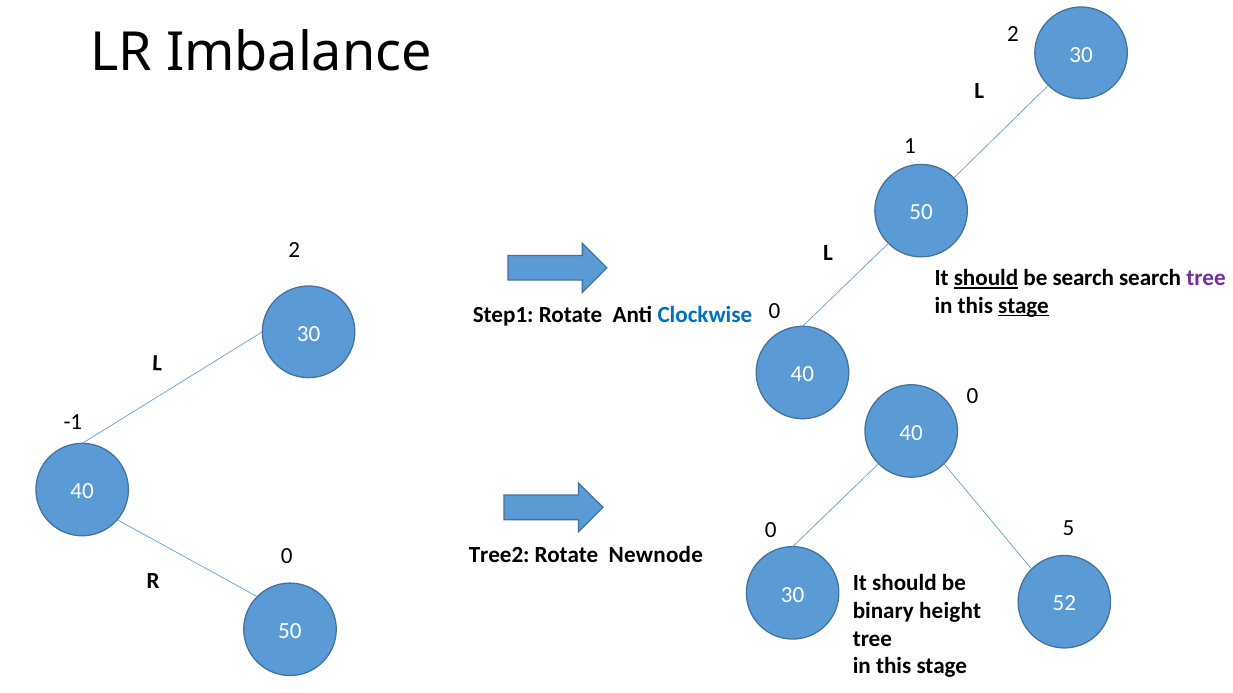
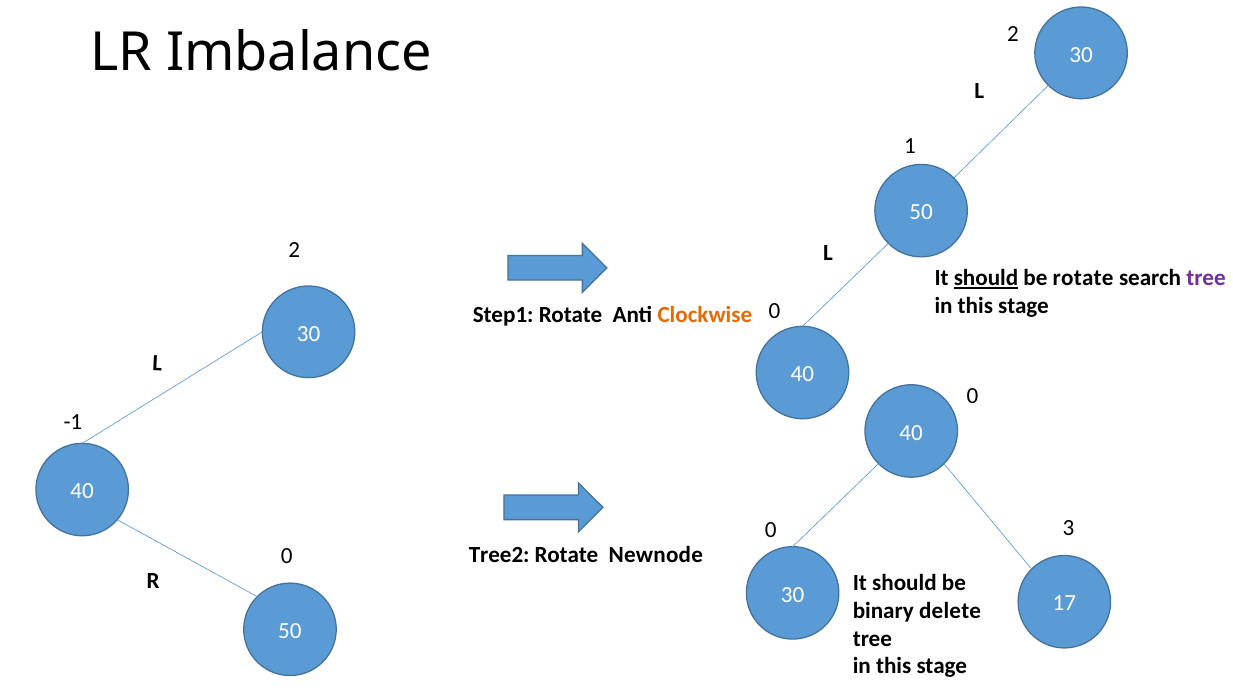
be search: search -> rotate (1083, 278)
stage underline: present -> none (1024, 306)
Clockwise colour: blue -> orange (705, 316)
5: 5 -> 3 (1068, 529)
52: 52 -> 17 (1064, 604)
height: height -> delete (950, 611)
